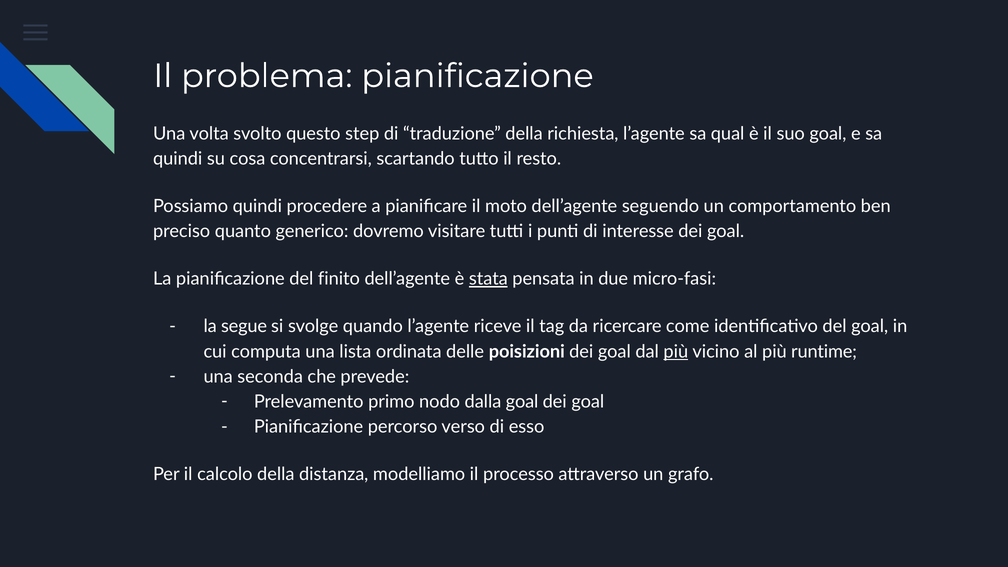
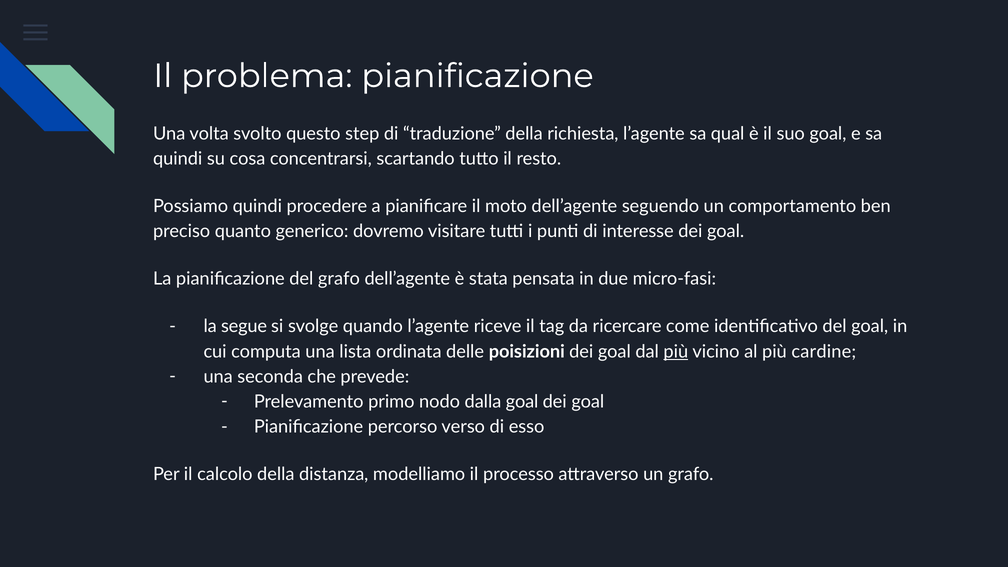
del finito: finito -> grafo (339, 279)
stata underline: present -> none (488, 279)
runtime: runtime -> cardine (824, 352)
